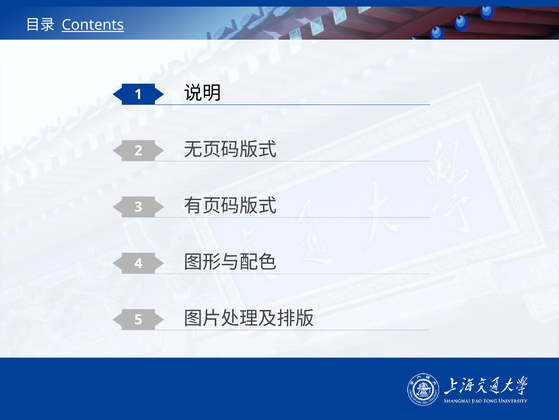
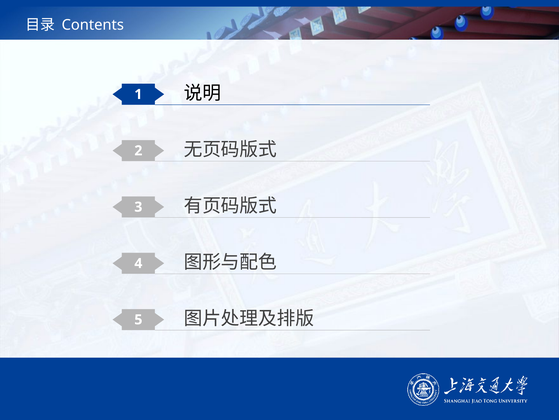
Contents underline: present -> none (93, 25)
